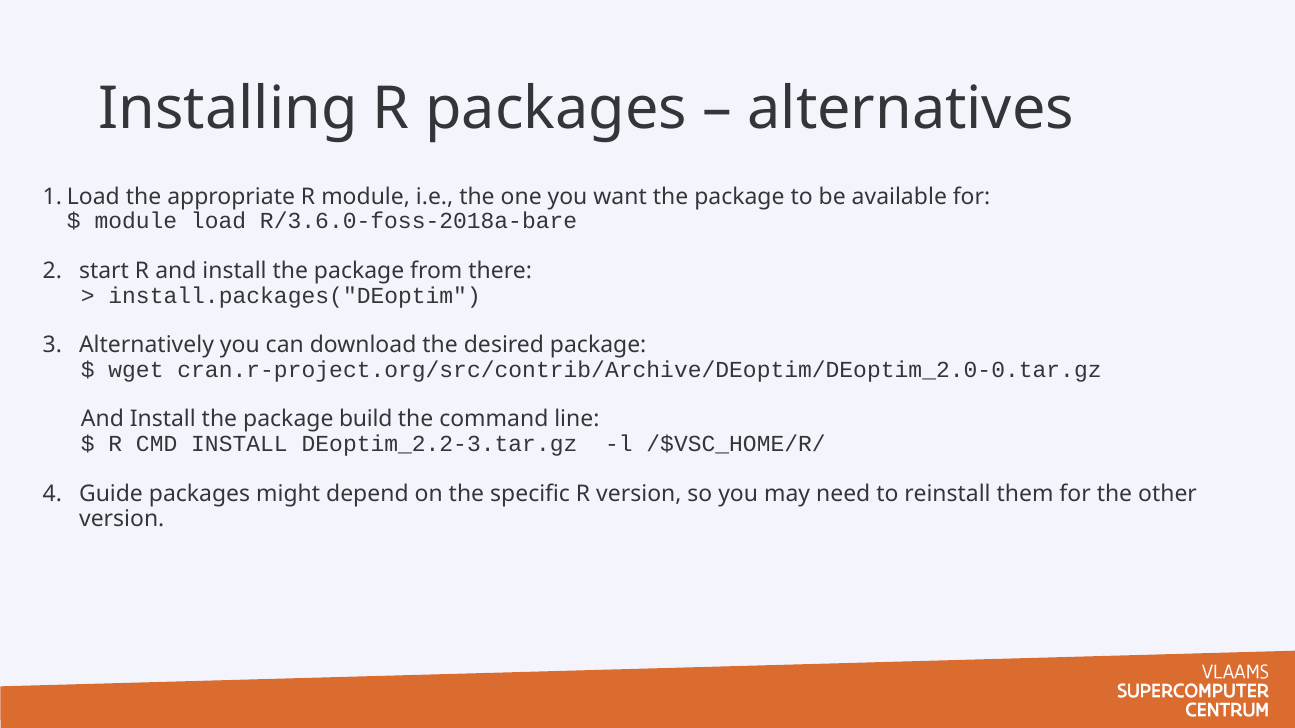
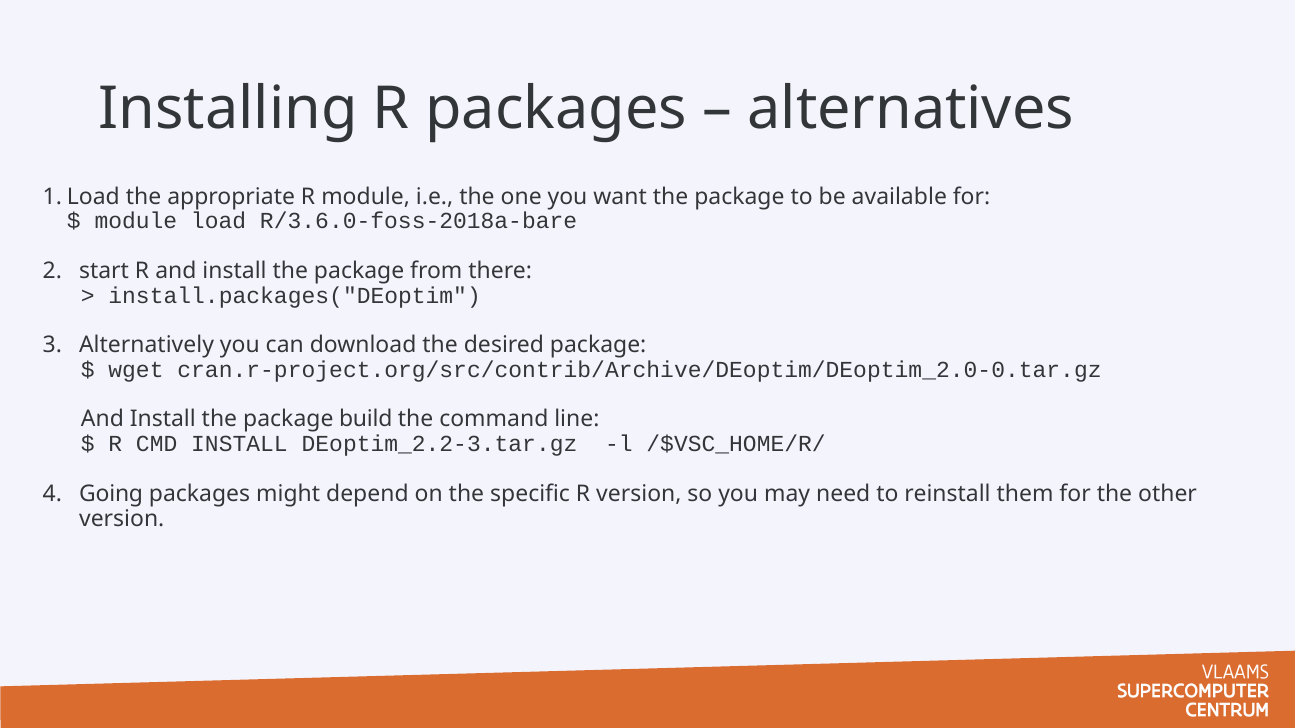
Guide: Guide -> Going (111, 494)
